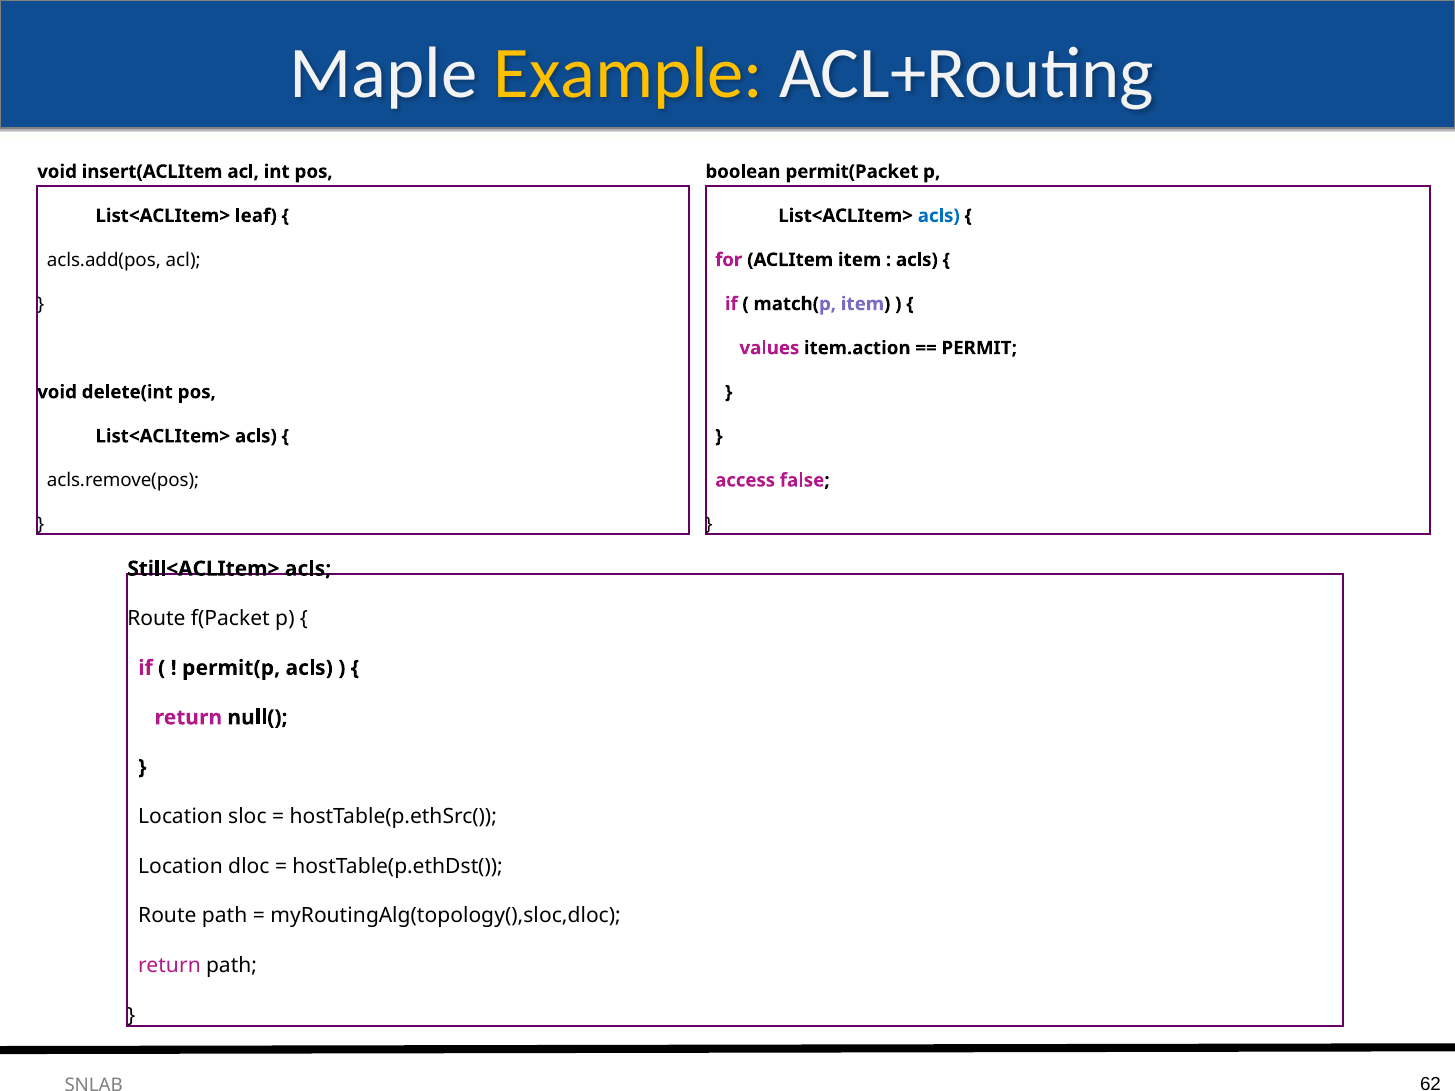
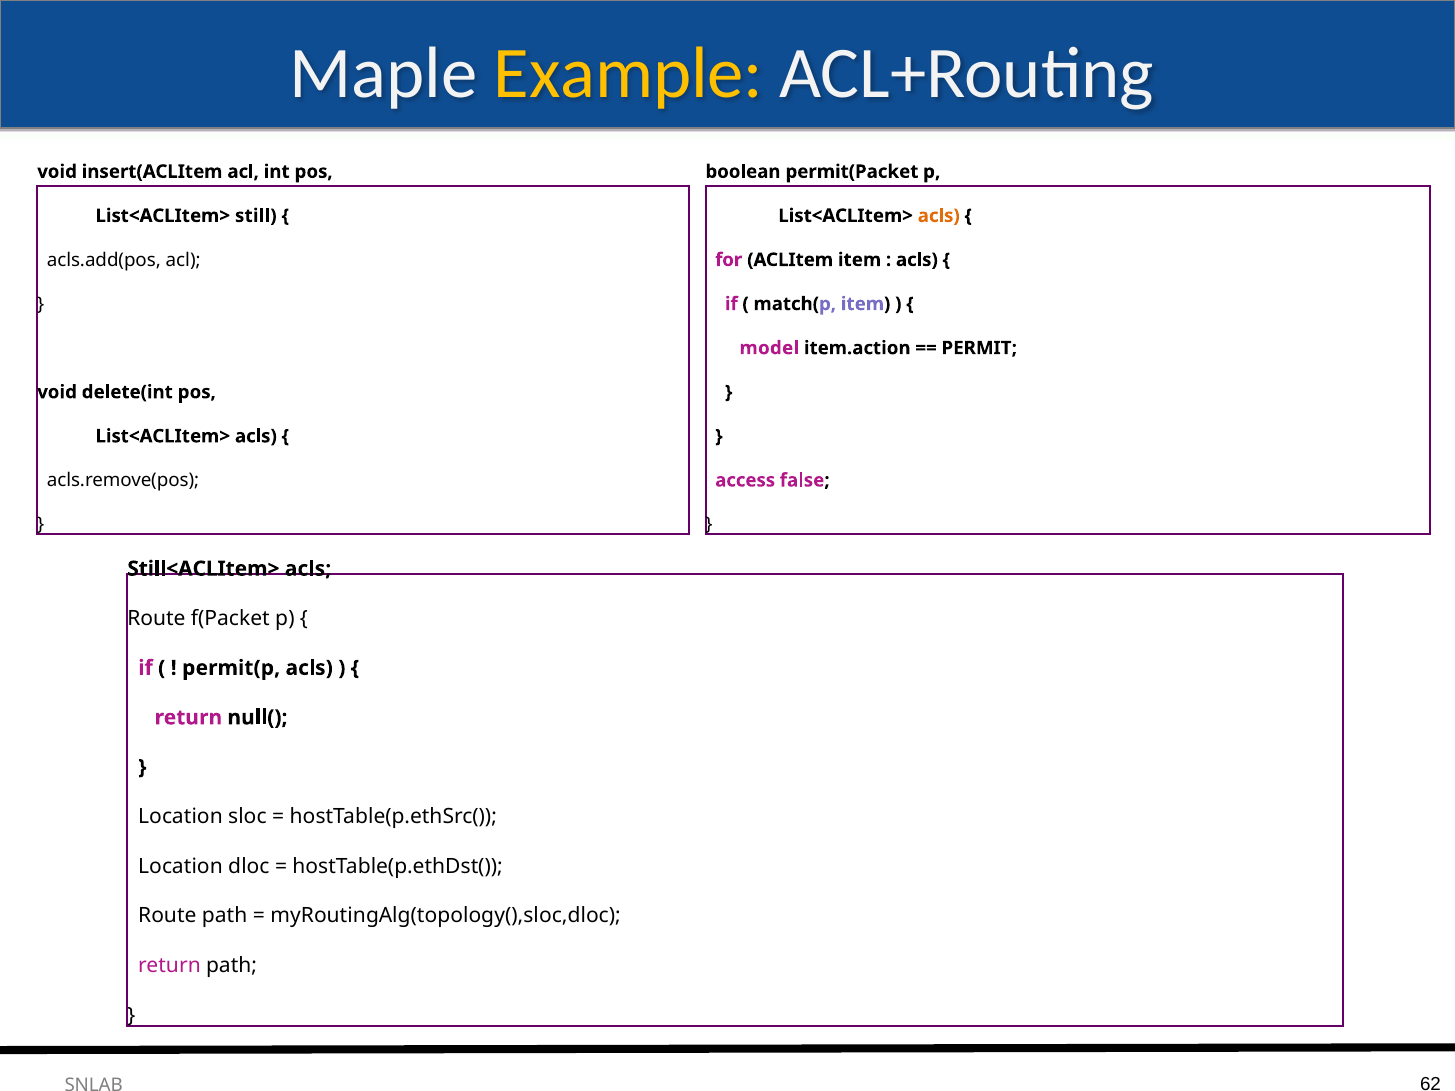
leaf: leaf -> still (256, 216)
acls colour: blue -> orange (939, 216)
values: values -> model (769, 348)
